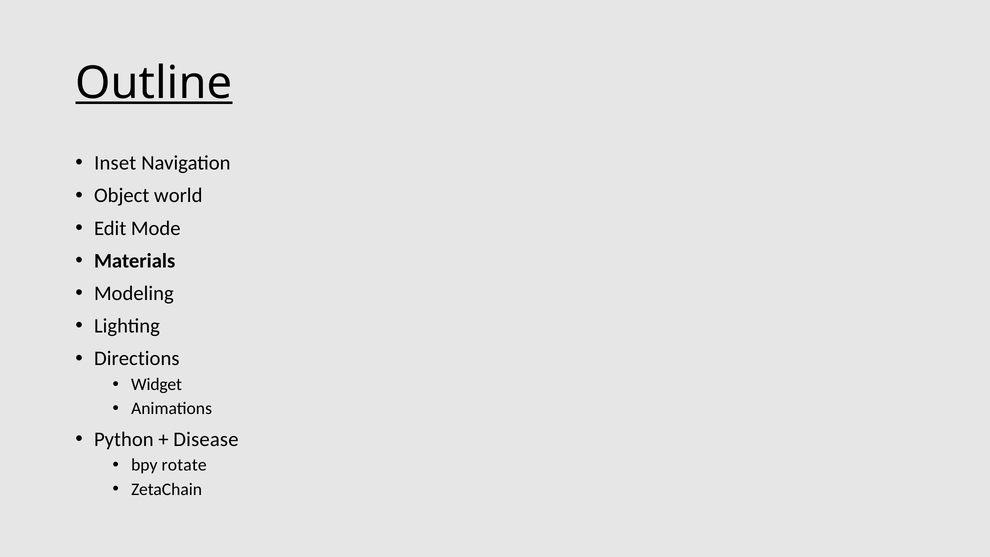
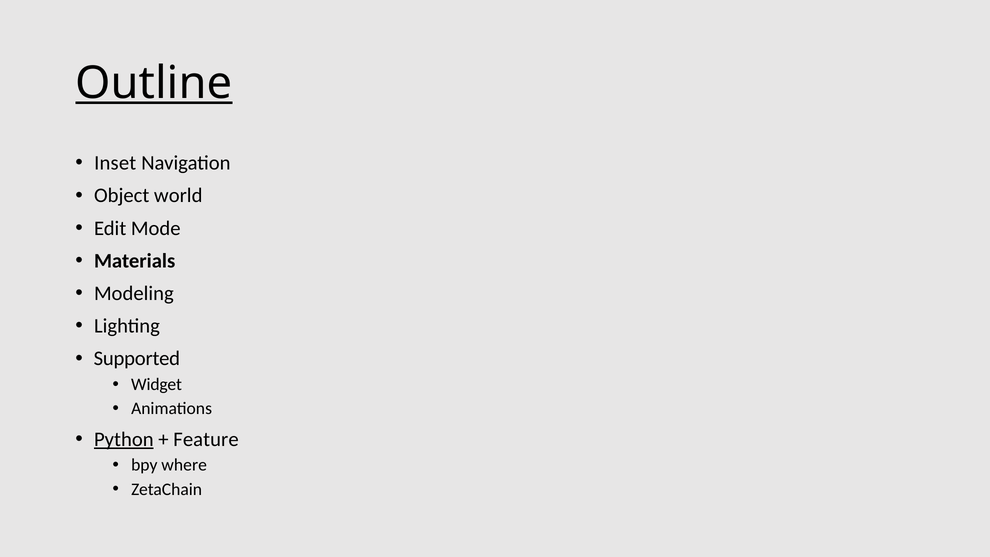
Directions: Directions -> Supported (137, 359)
Python underline: none -> present (124, 439)
Disease: Disease -> Feature (206, 439)
rotate: rotate -> where (184, 465)
